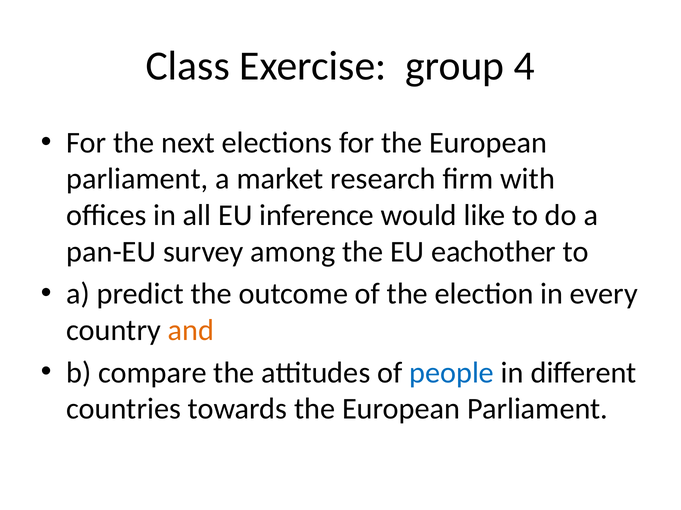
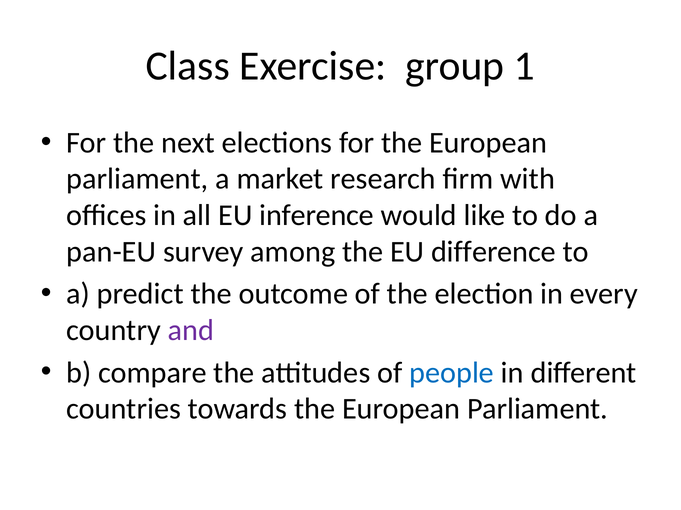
4: 4 -> 1 (524, 66)
eachother: eachother -> difference (494, 252)
and colour: orange -> purple (191, 331)
